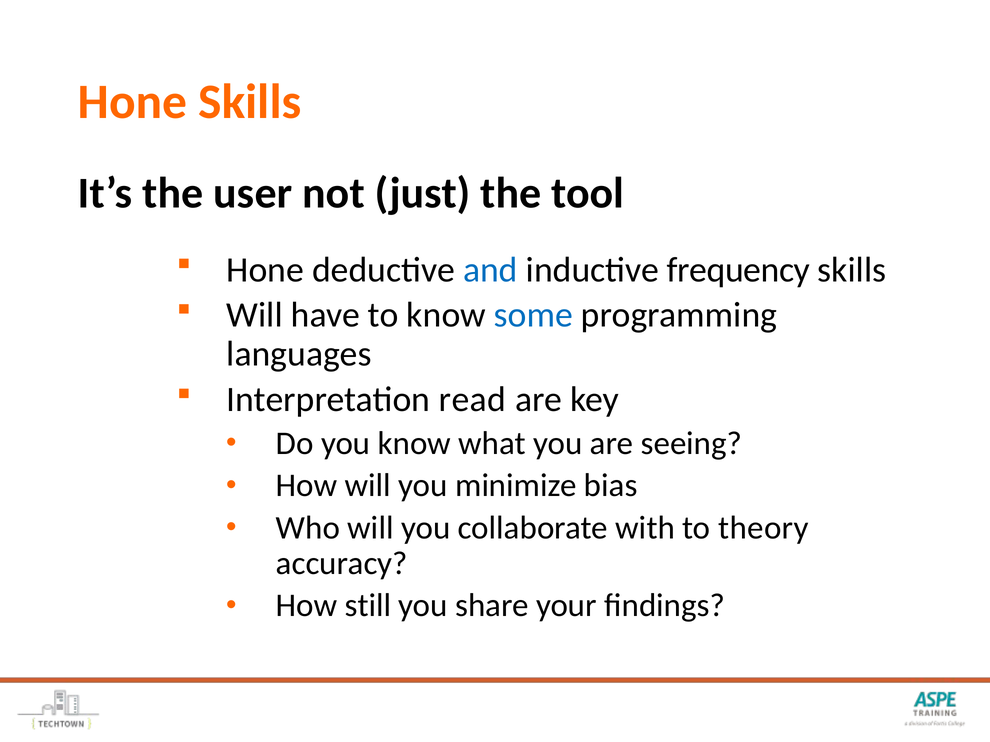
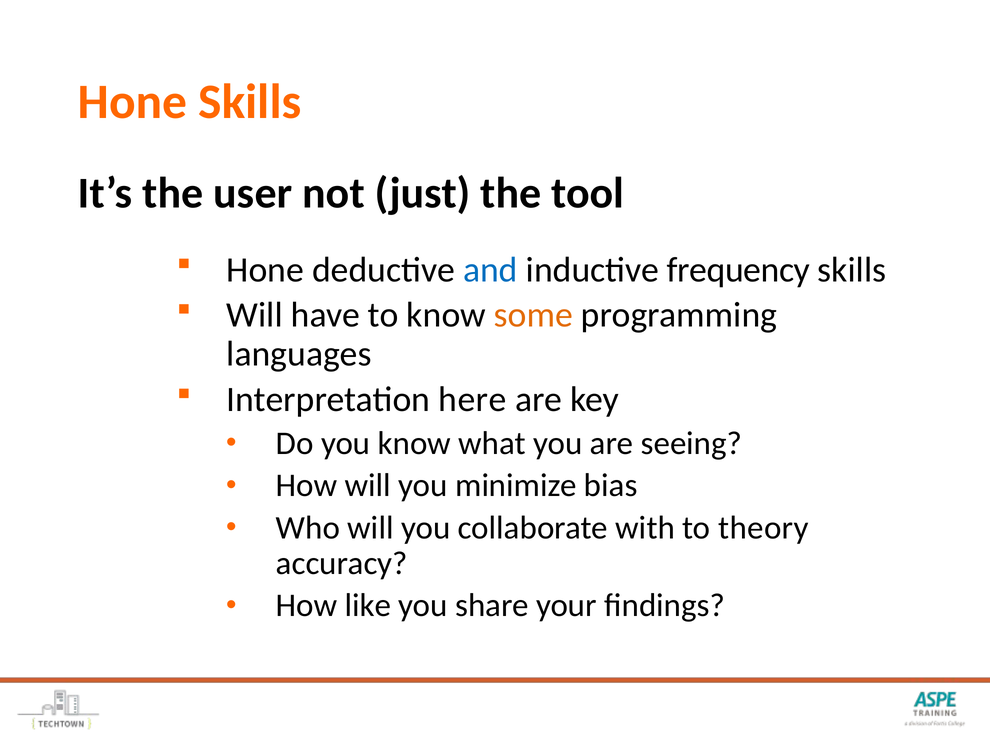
some colour: blue -> orange (533, 315)
read: read -> here (472, 400)
still: still -> like (368, 606)
